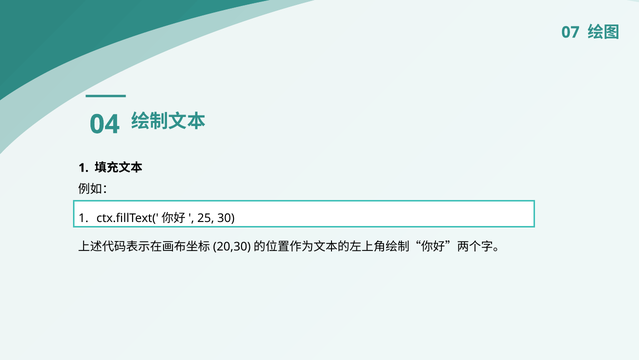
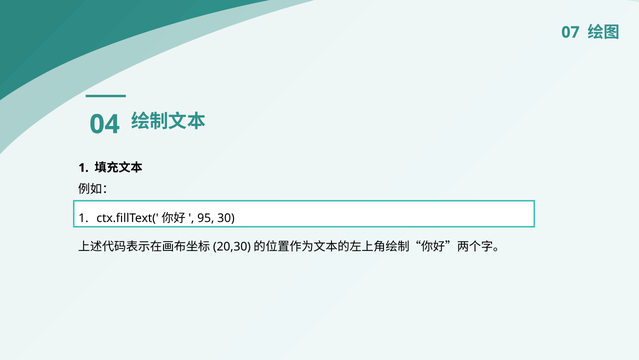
25: 25 -> 95 (206, 218)
